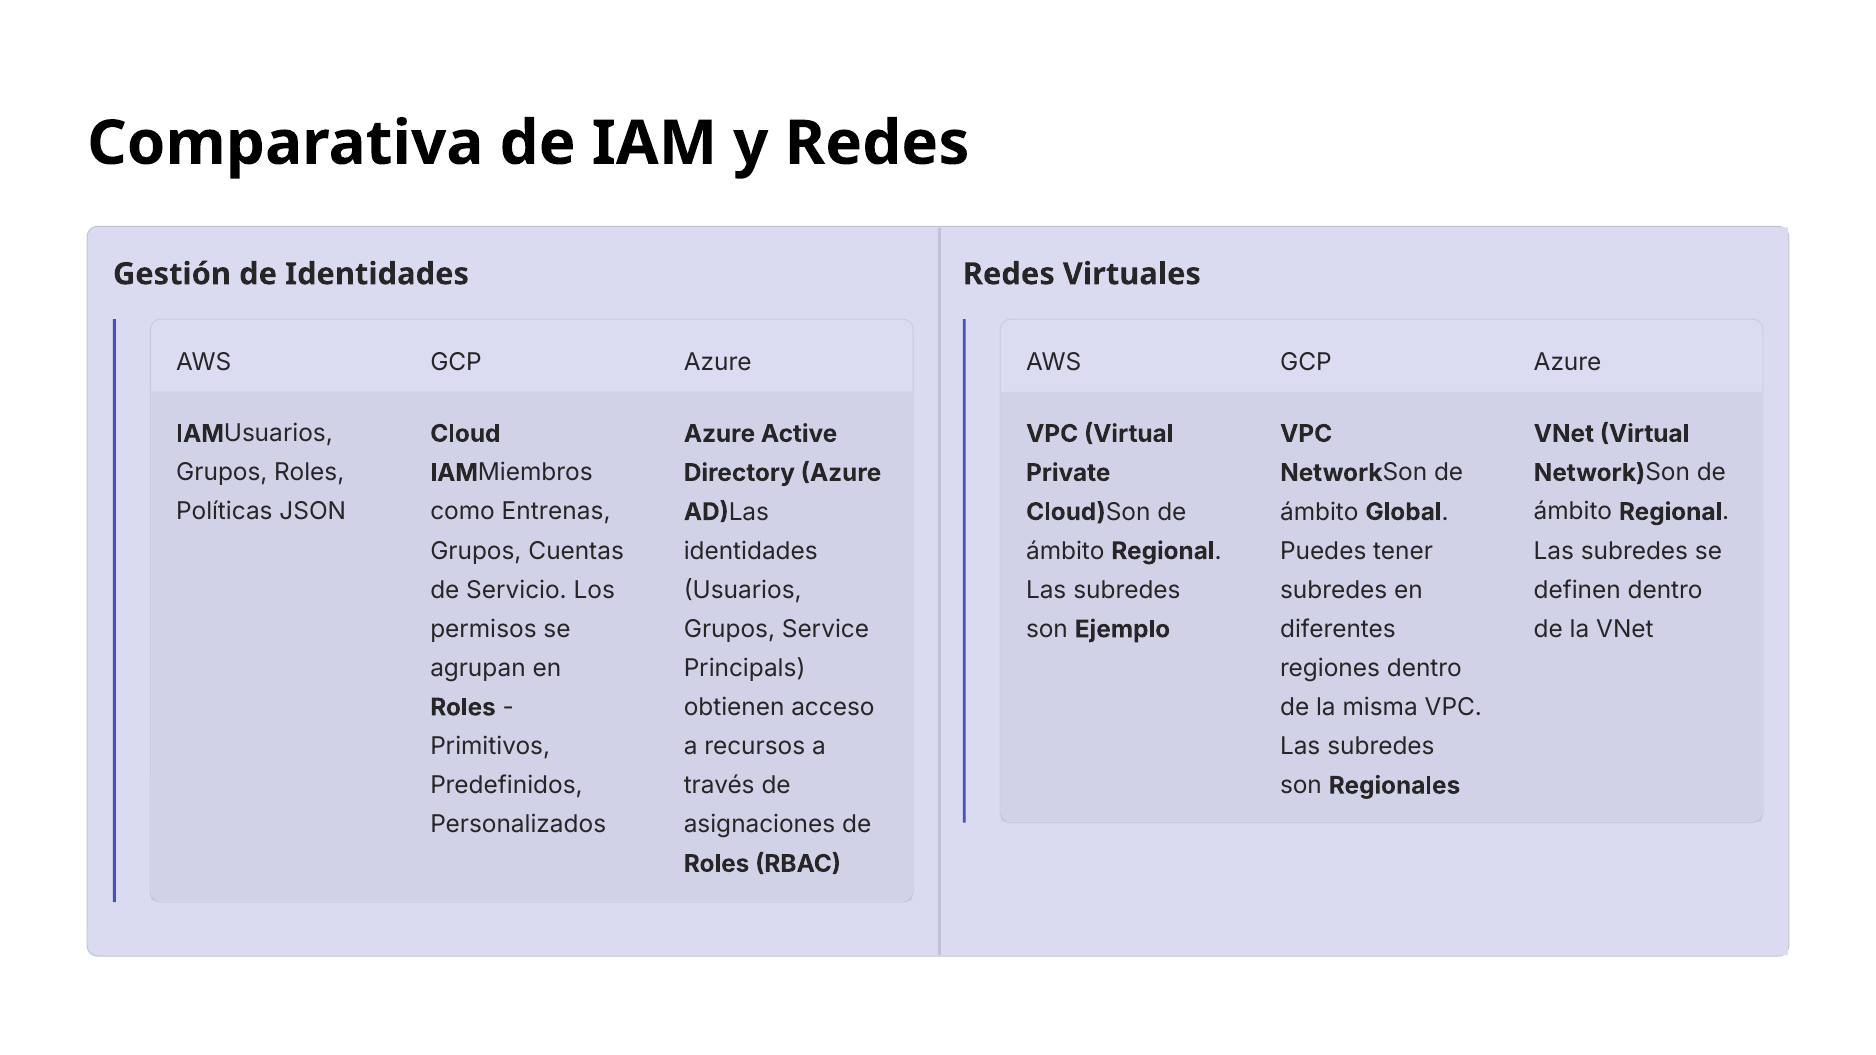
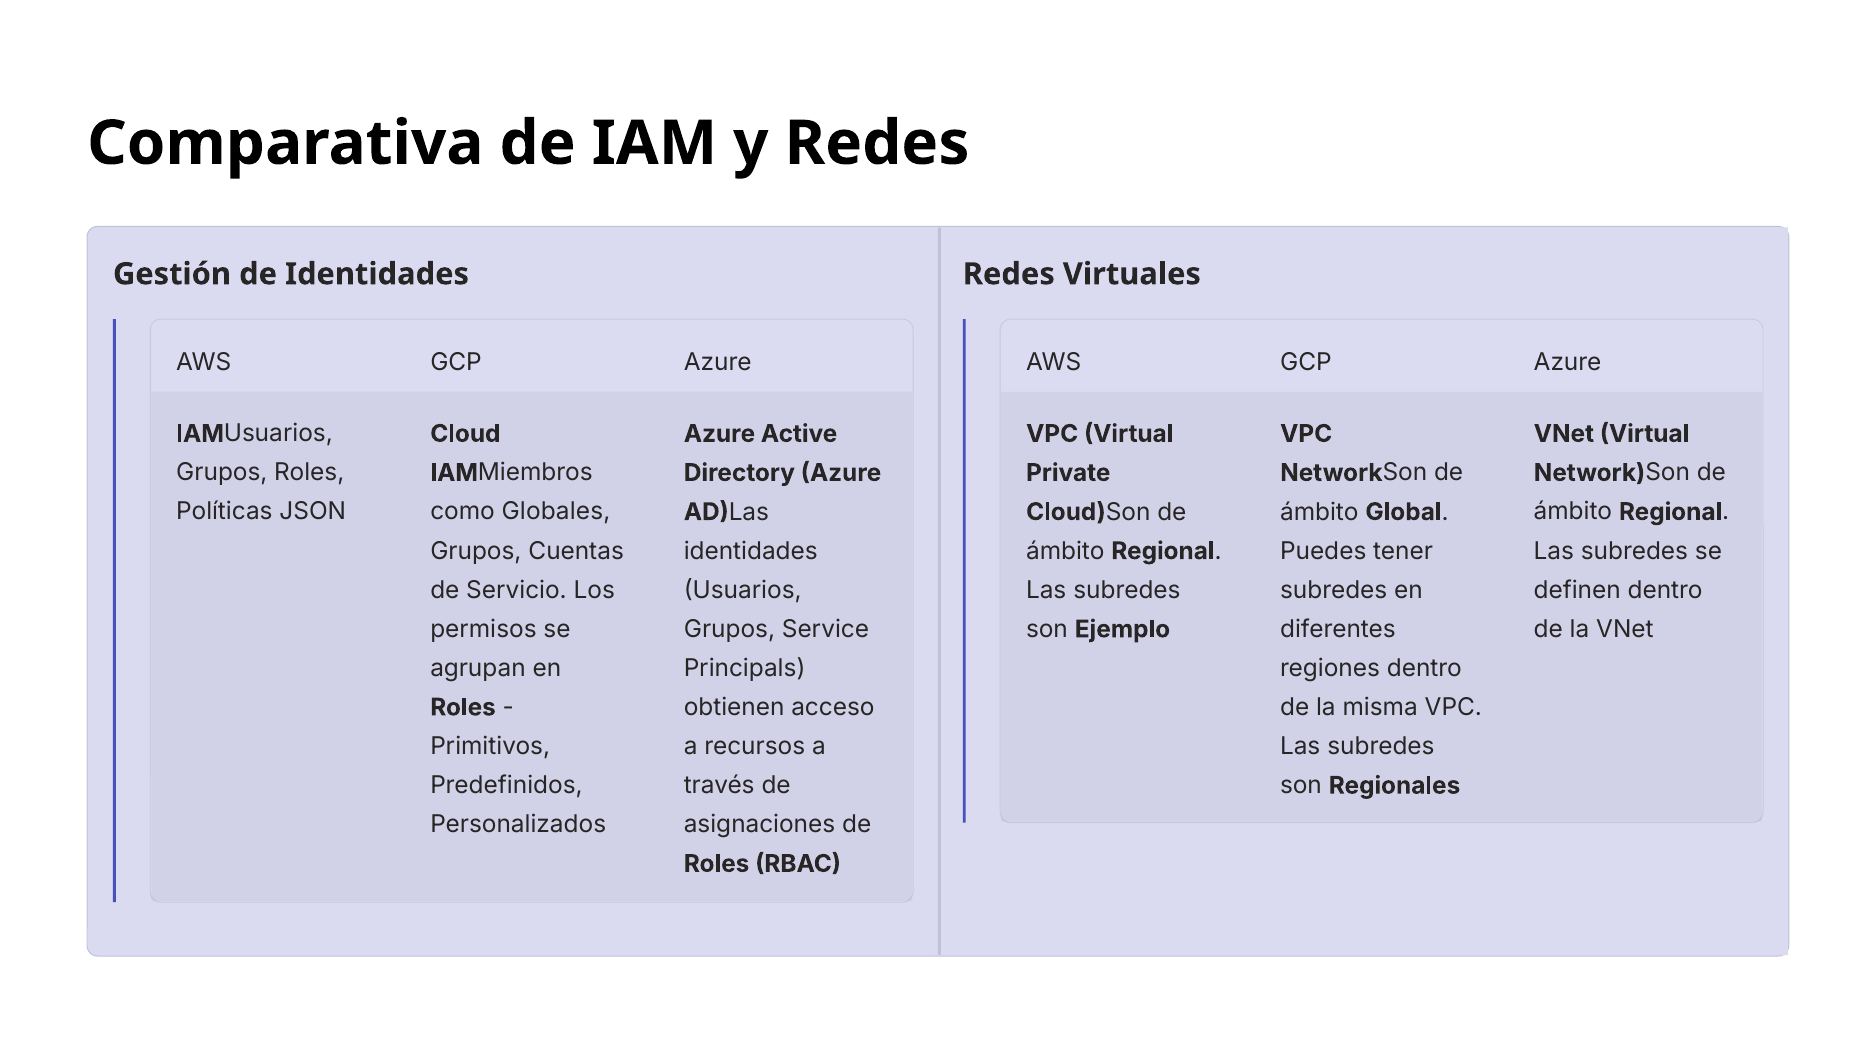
Entrenas: Entrenas -> Globales (556, 512)
